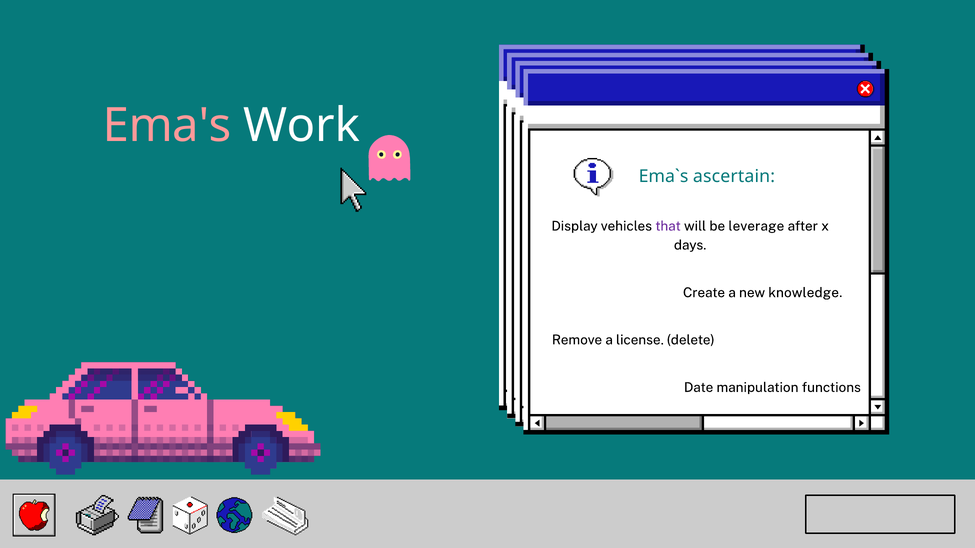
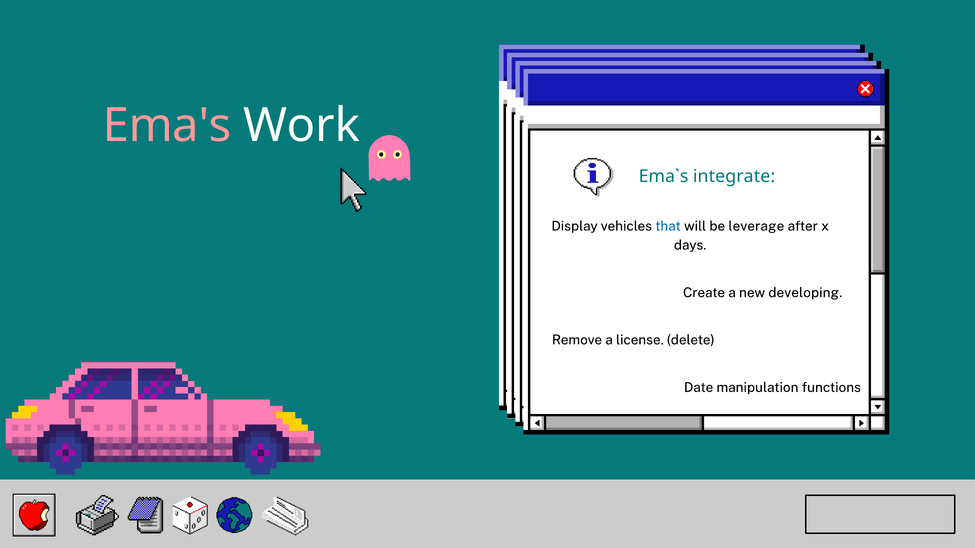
ascertain: ascertain -> integrate (734, 176)
that colour: purple -> blue (668, 226)
knowledge: knowledge -> developing (805, 293)
